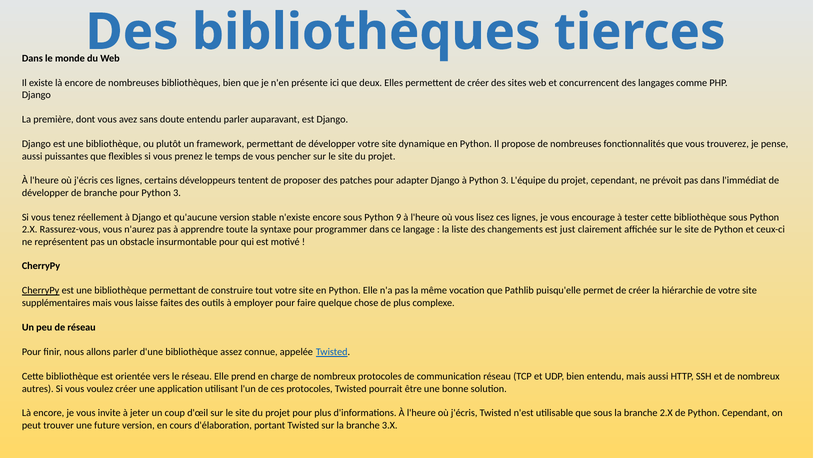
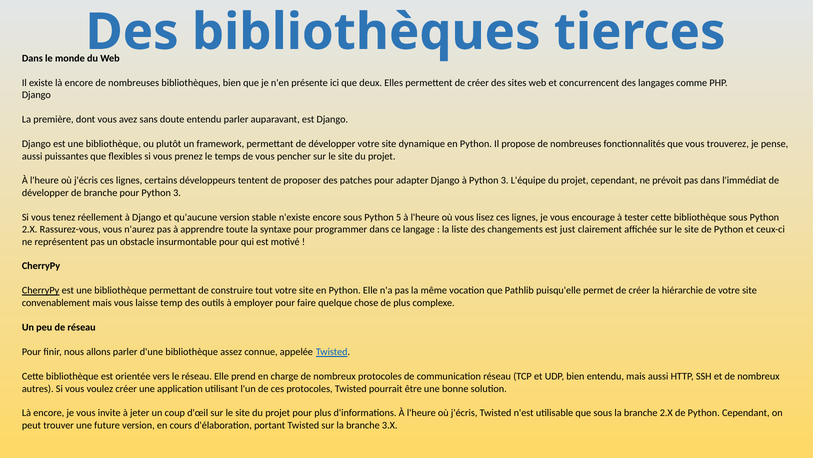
9: 9 -> 5 (399, 217)
supplémentaires: supplémentaires -> convenablement (56, 303)
faites: faites -> temp (171, 303)
